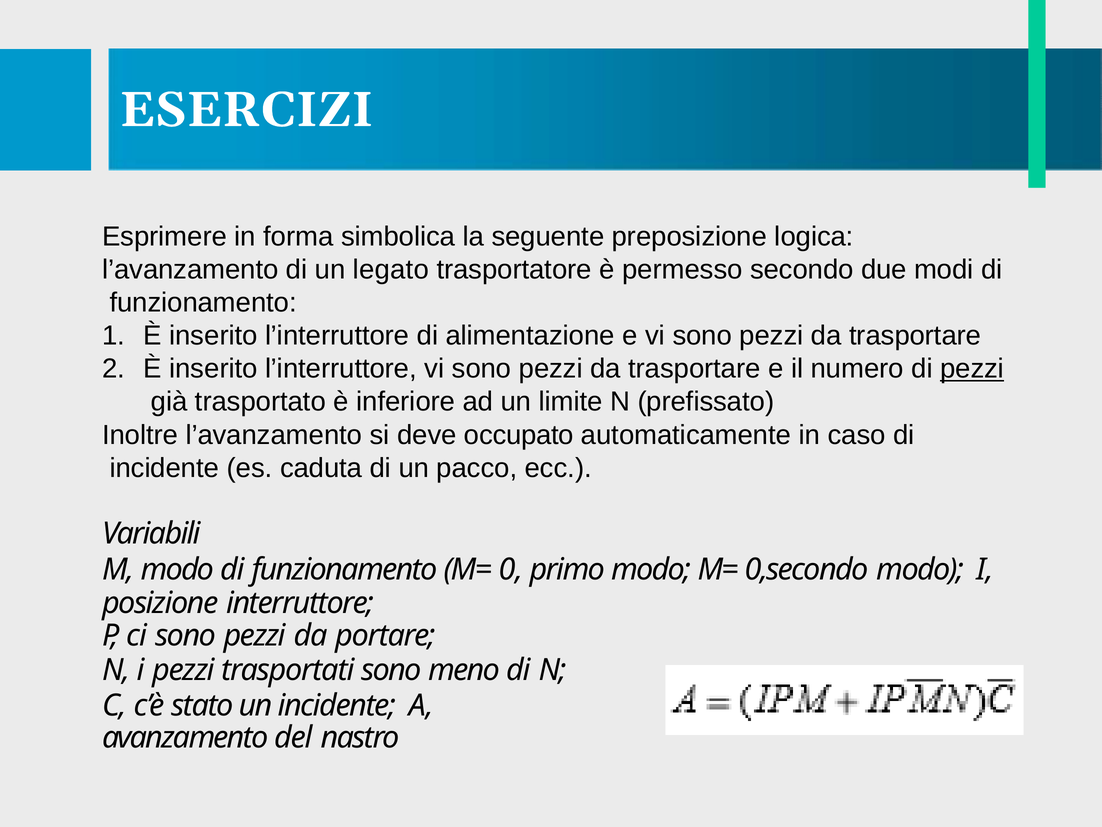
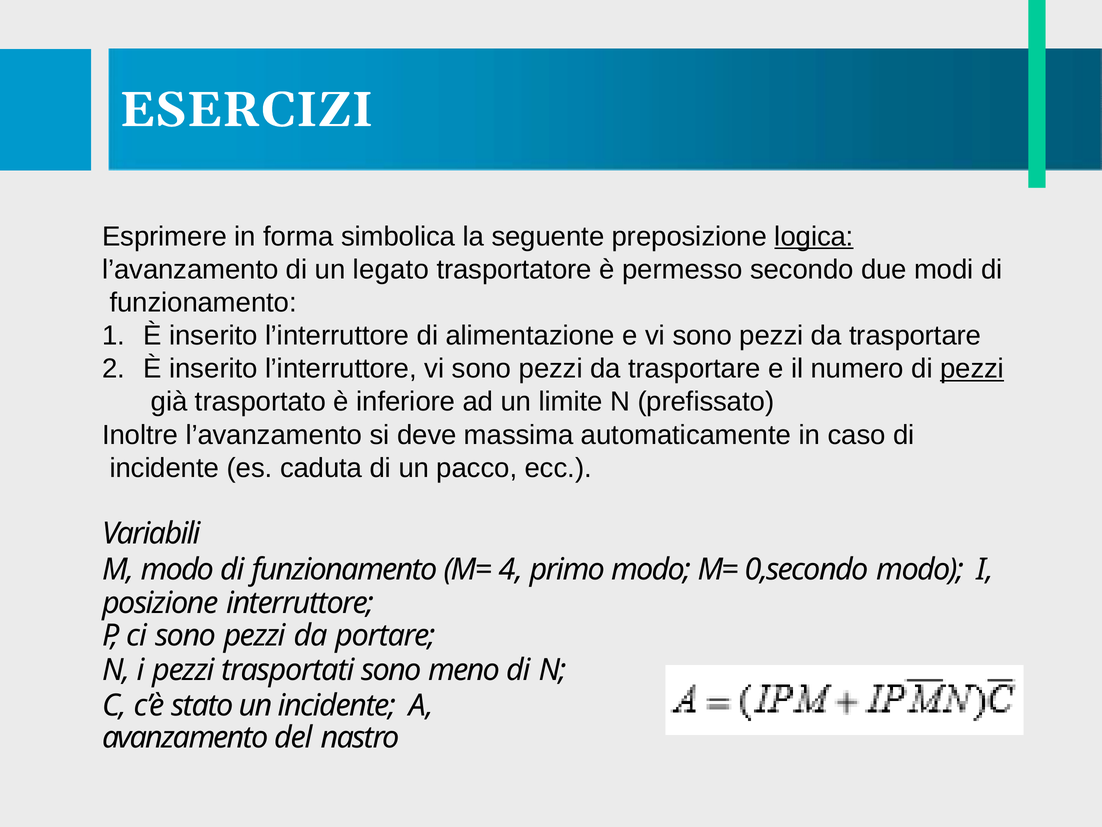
logica underline: none -> present (814, 236)
occupato: occupato -> massima (519, 435)
0: 0 -> 4 (511, 569)
